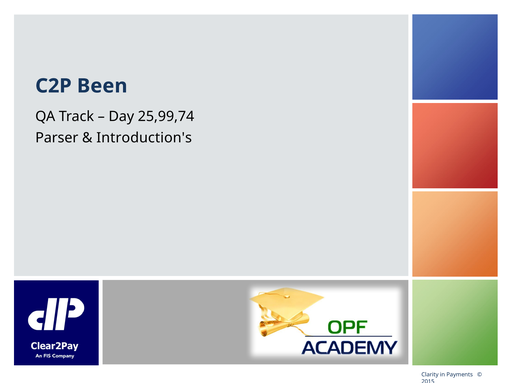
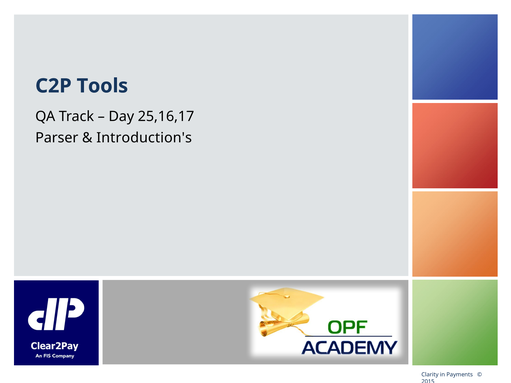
Been: Been -> Tools (102, 86)
25,99,74: 25,99,74 -> 25,16,17 (166, 116)
